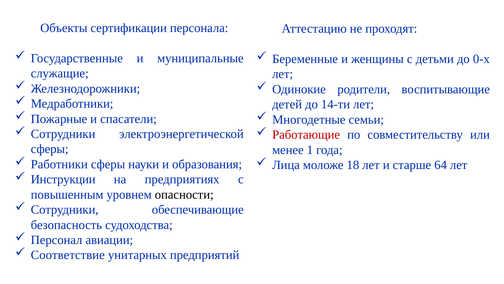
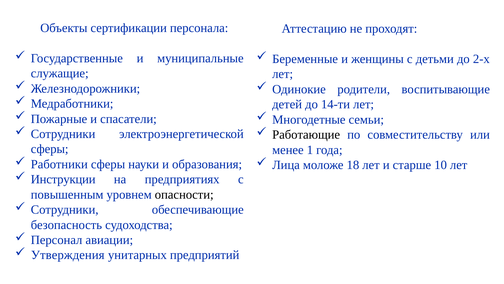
0-х: 0-х -> 2-х (481, 59)
Работающие colour: red -> black (306, 134)
64: 64 -> 10 (441, 165)
Соответствие: Соответствие -> Утверждения (68, 255)
